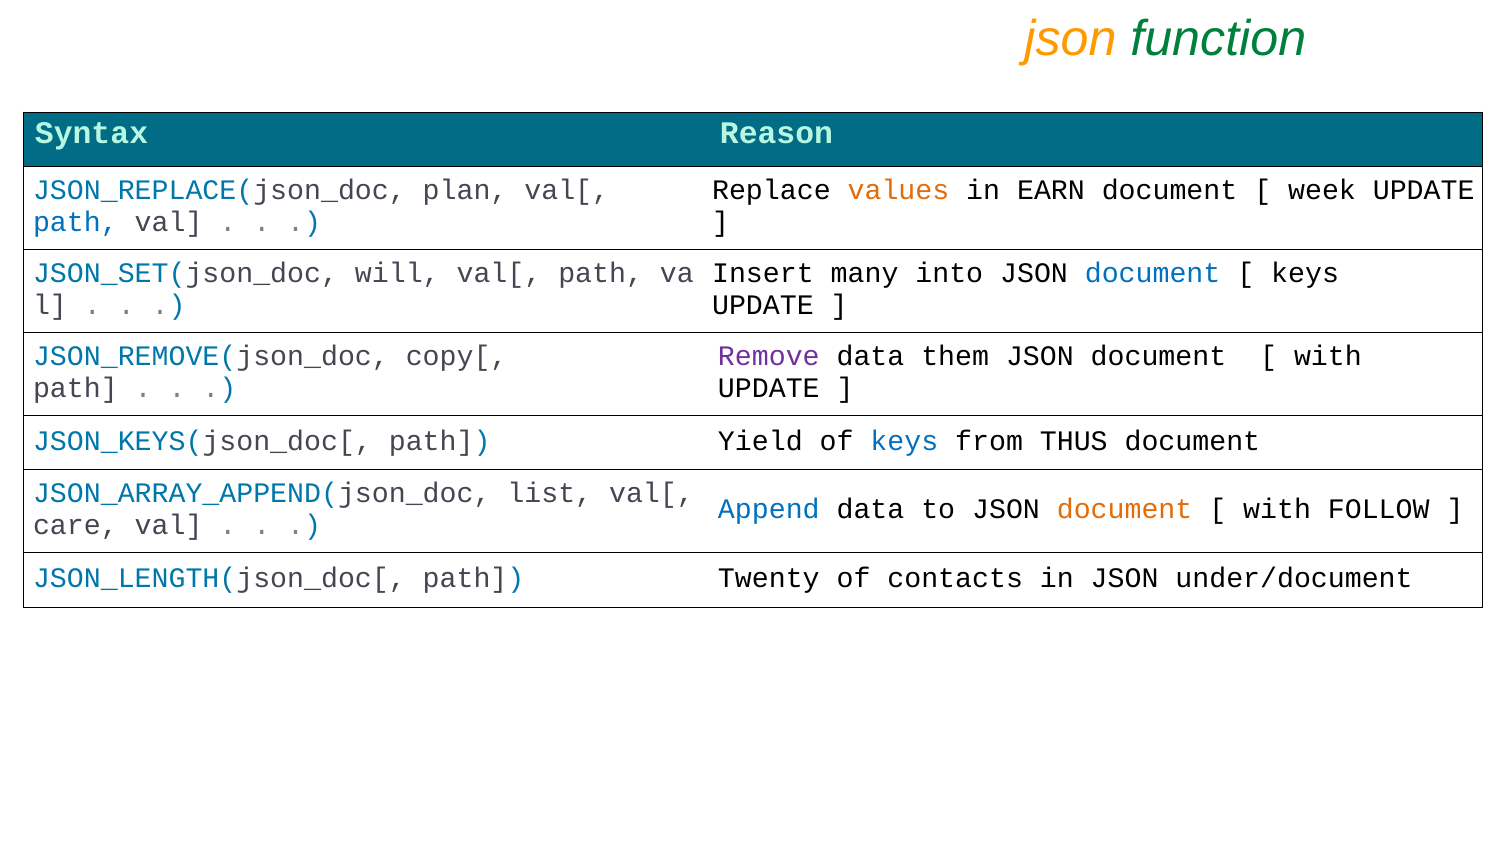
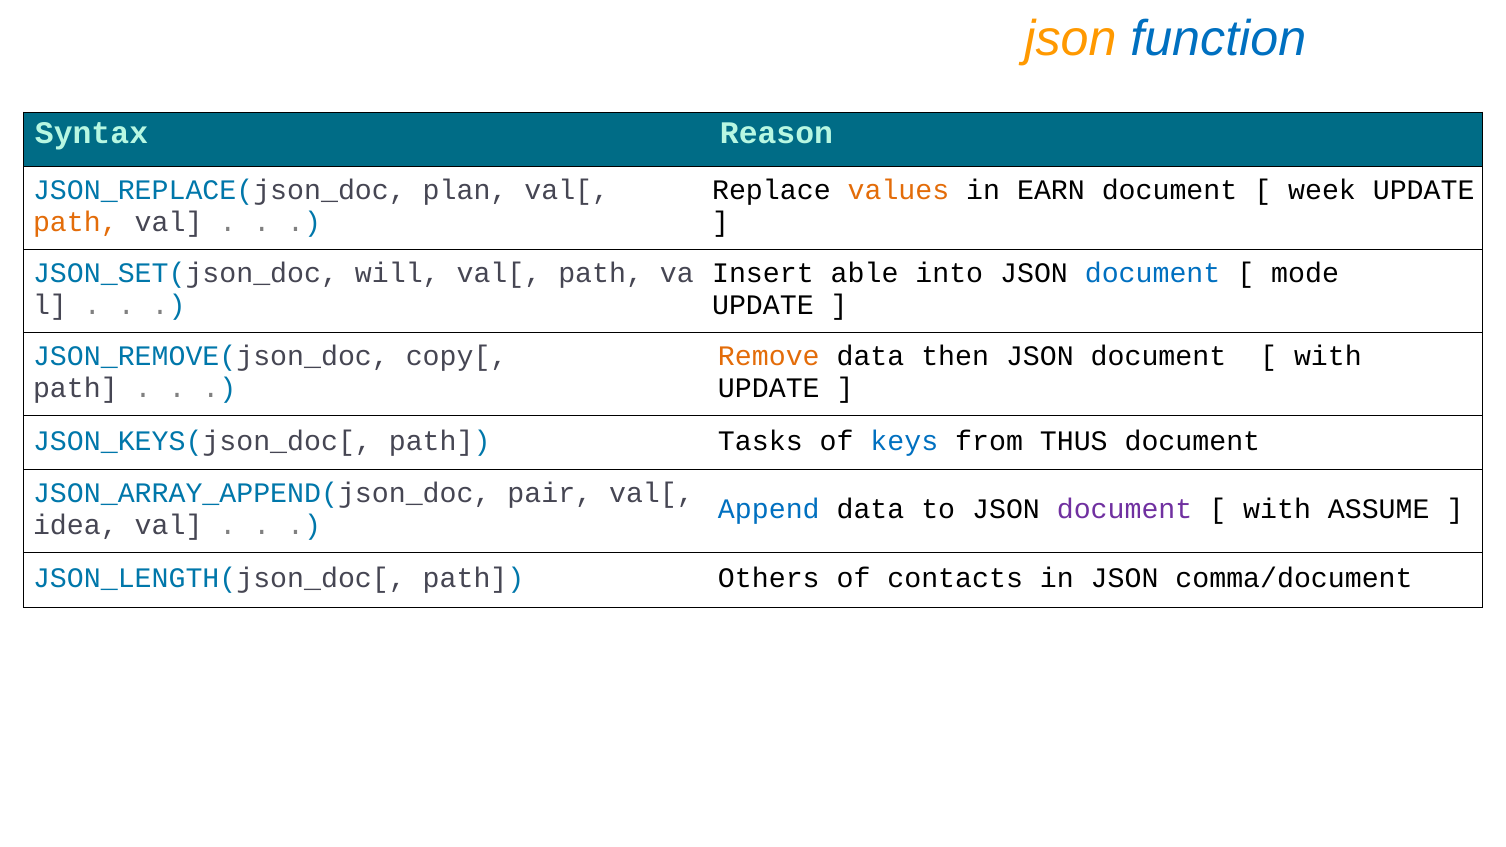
function colour: green -> blue (1218, 39)
path colour: blue -> orange (75, 222)
many: many -> able (865, 273)
keys: keys -> mode (1305, 273)
Remove colour: purple -> orange (769, 356)
them: them -> then (955, 356)
Yield: Yield -> Tasks (760, 441)
list: list -> pair (550, 494)
document colour: orange -> purple (1125, 510)
FOLLOW: FOLLOW -> ASSUME (1379, 510)
care: care -> idea (75, 526)
Twenty: Twenty -> Others (769, 578)
under/document: under/document -> comma/document (1294, 578)
